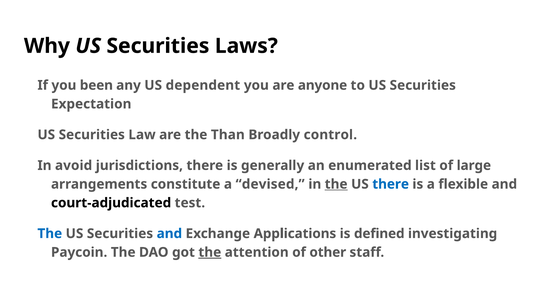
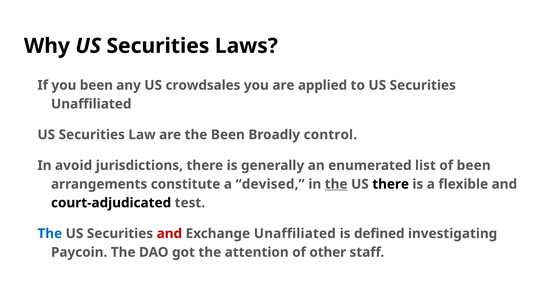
dependent: dependent -> crowdsales (203, 85)
anyone: anyone -> applied (323, 85)
Expectation: Expectation -> Unaffiliated (91, 104)
the Than: Than -> Been (228, 135)
of large: large -> been (474, 165)
there colour: blue -> black (391, 184)
and colour: blue -> red (169, 233)
Exchange Applications: Applications -> Unaffiliated (295, 233)
the underline: present -> none (210, 252)
